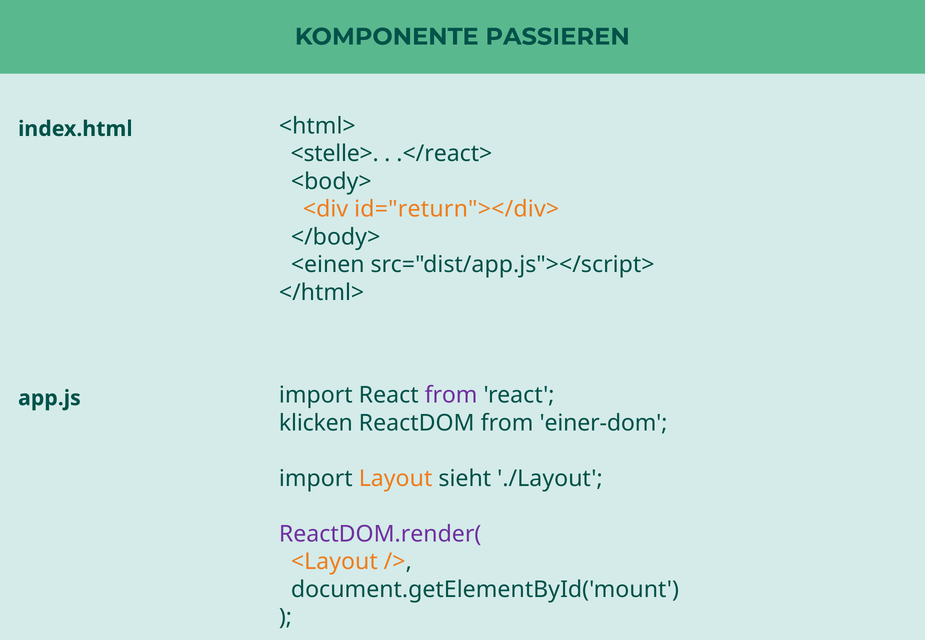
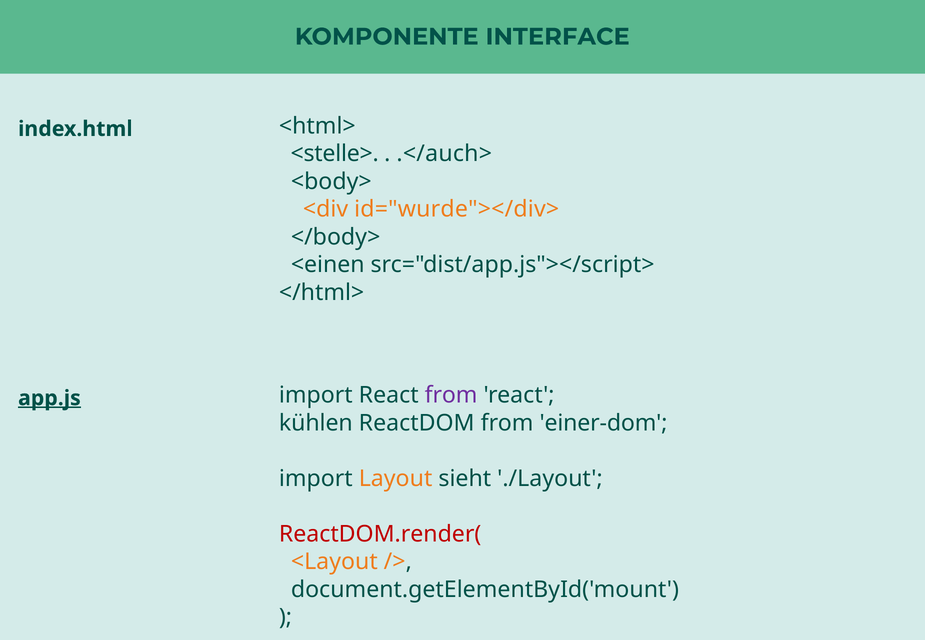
PASSIEREN: PASSIEREN -> INTERFACE (558, 37)
.</react>: .</react> -> .</auch> (444, 154)
id="return"></div>: id="return"></div> -> id="wurde"></div> (457, 209)
app.js underline: none -> present (49, 398)
klicken: klicken -> kühlen (316, 423)
ReactDOM.render( colour: purple -> red (380, 534)
